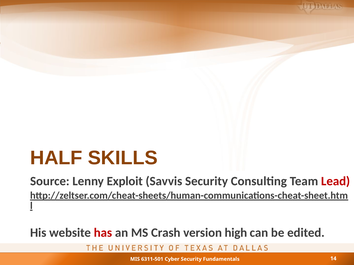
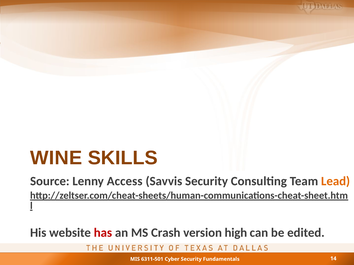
HALF: HALF -> WINE (56, 158)
Exploit: Exploit -> Access (125, 181)
Lead colour: red -> orange (336, 181)
